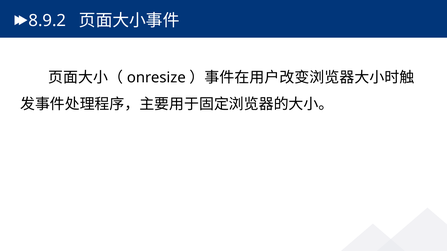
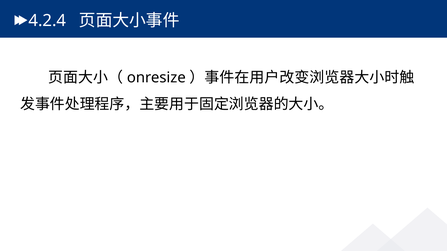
8.9.2: 8.9.2 -> 4.2.4 (47, 21)
